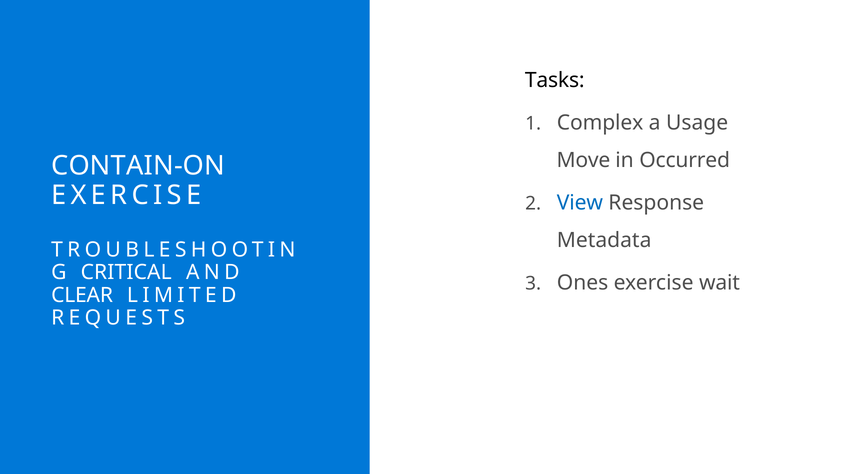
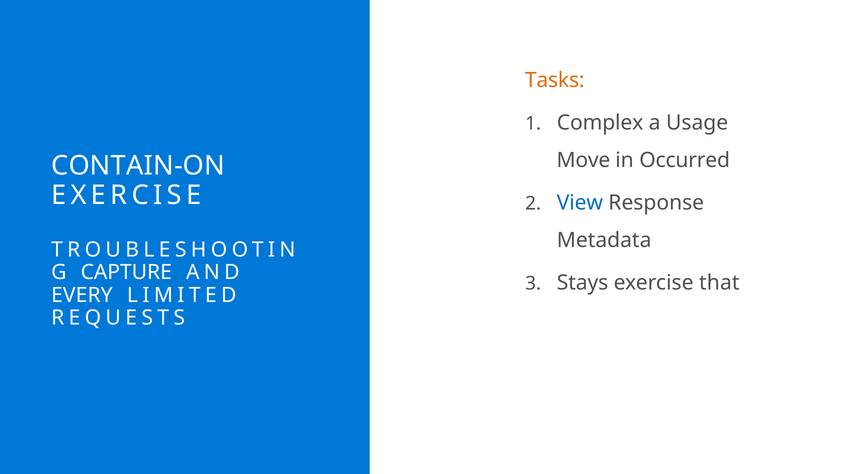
Tasks colour: black -> orange (555, 80)
CRITICAL: CRITICAL -> CAPTURE (126, 273)
Ones: Ones -> Stays (583, 283)
wait: wait -> that (719, 283)
CLEAR: CLEAR -> EVERY (82, 295)
